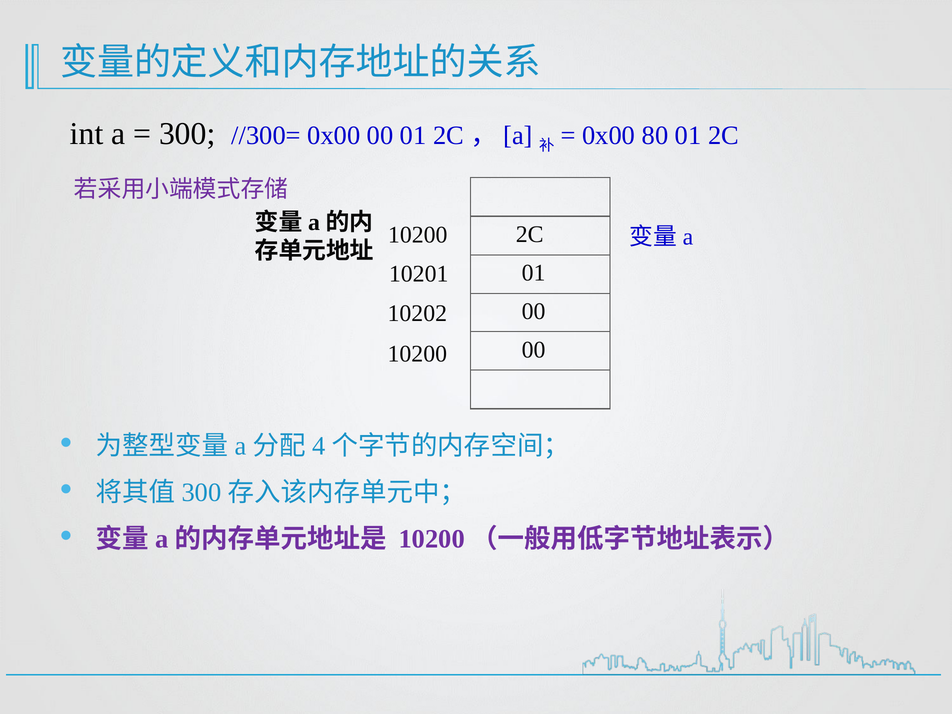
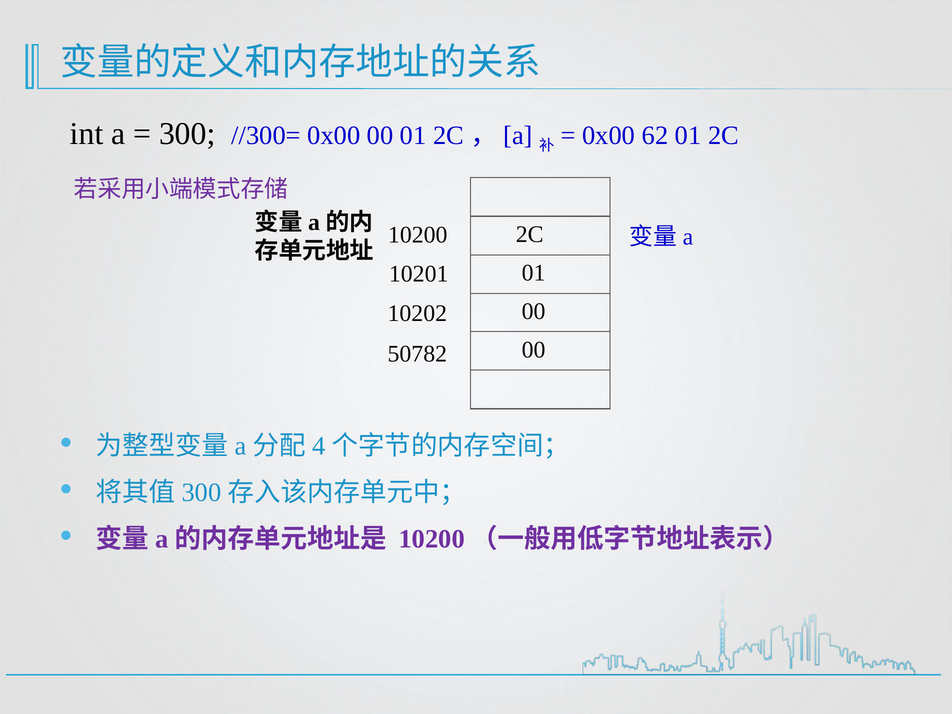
80: 80 -> 62 (655, 136)
10200: 10200 -> 50782 (417, 354)
